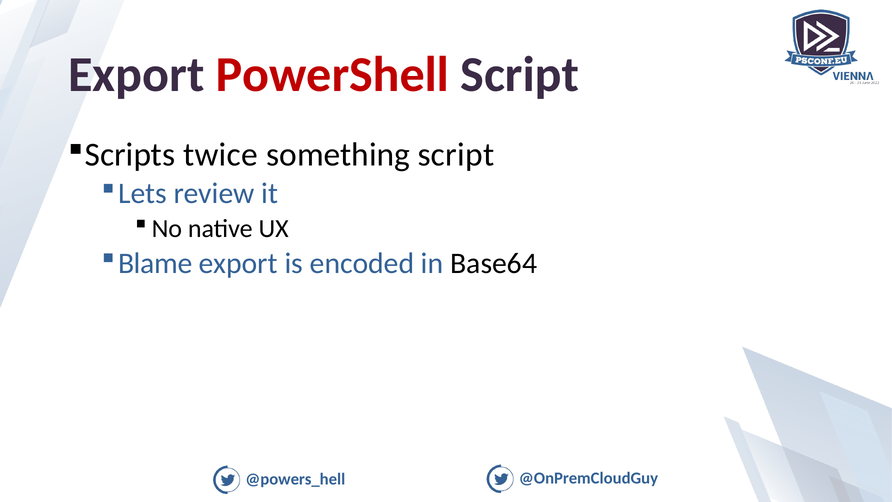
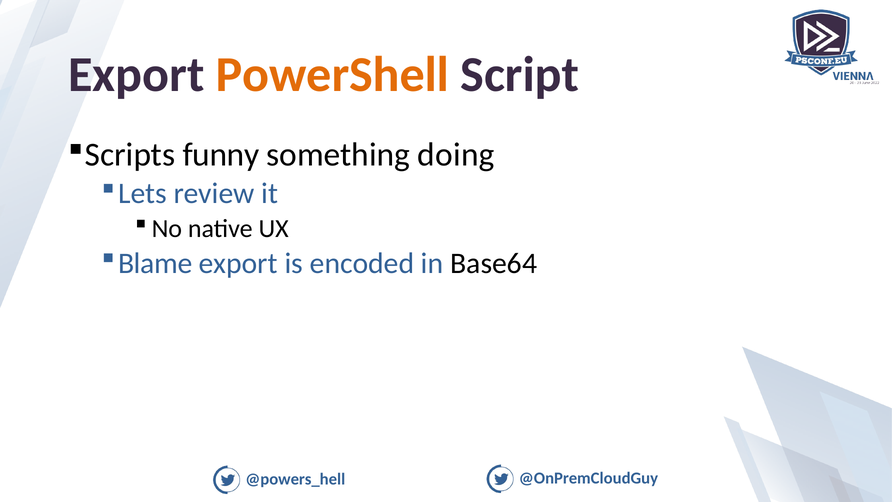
PowerShell colour: red -> orange (332, 75)
twice: twice -> funny (221, 155)
something script: script -> doing (456, 155)
